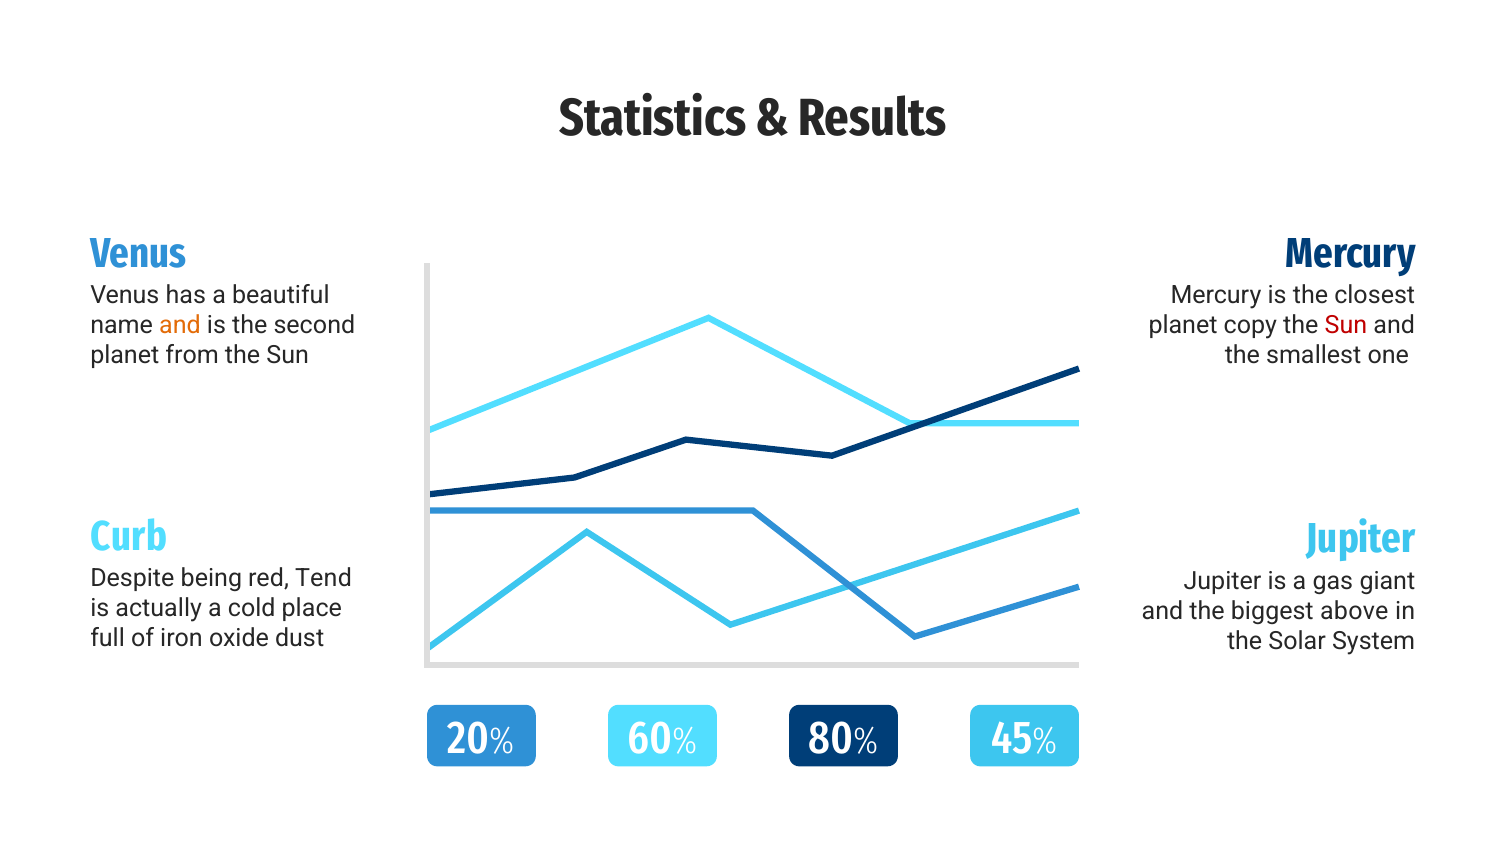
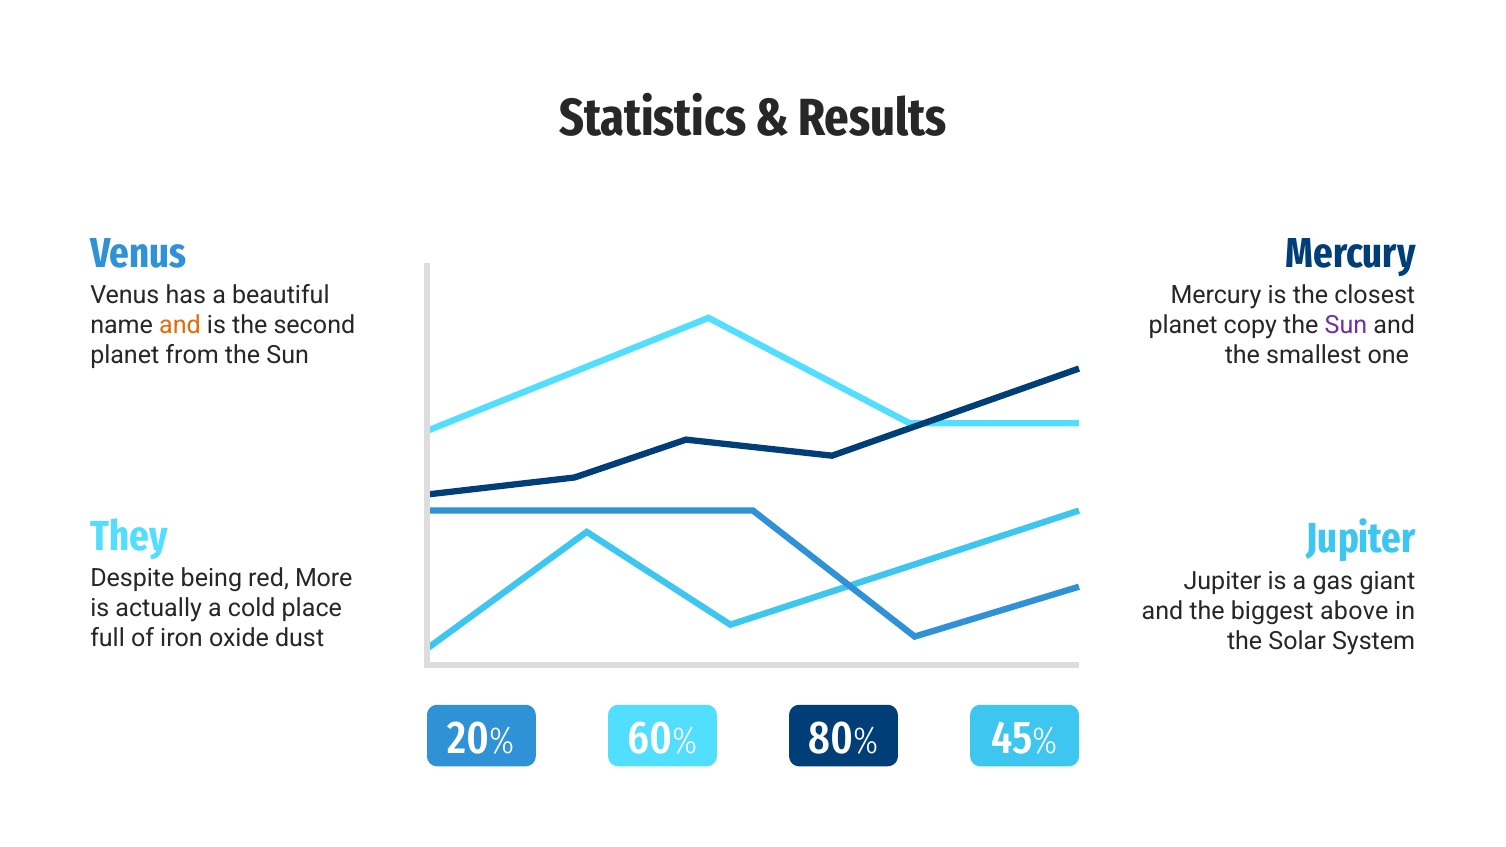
Sun colour: red -> purple (1346, 326)
Curb: Curb -> They (129, 537)
Tend: Tend -> More (324, 578)
